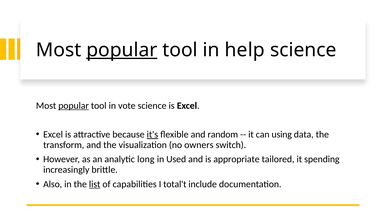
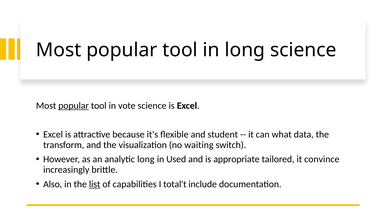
popular underline: present -> none (122, 50)
in help: help -> long (245, 50)
it's underline: present -> none (152, 135)
random: random -> student (223, 135)
using: using -> what (282, 135)
owners: owners -> waiting (199, 145)
spending: spending -> convince (322, 159)
